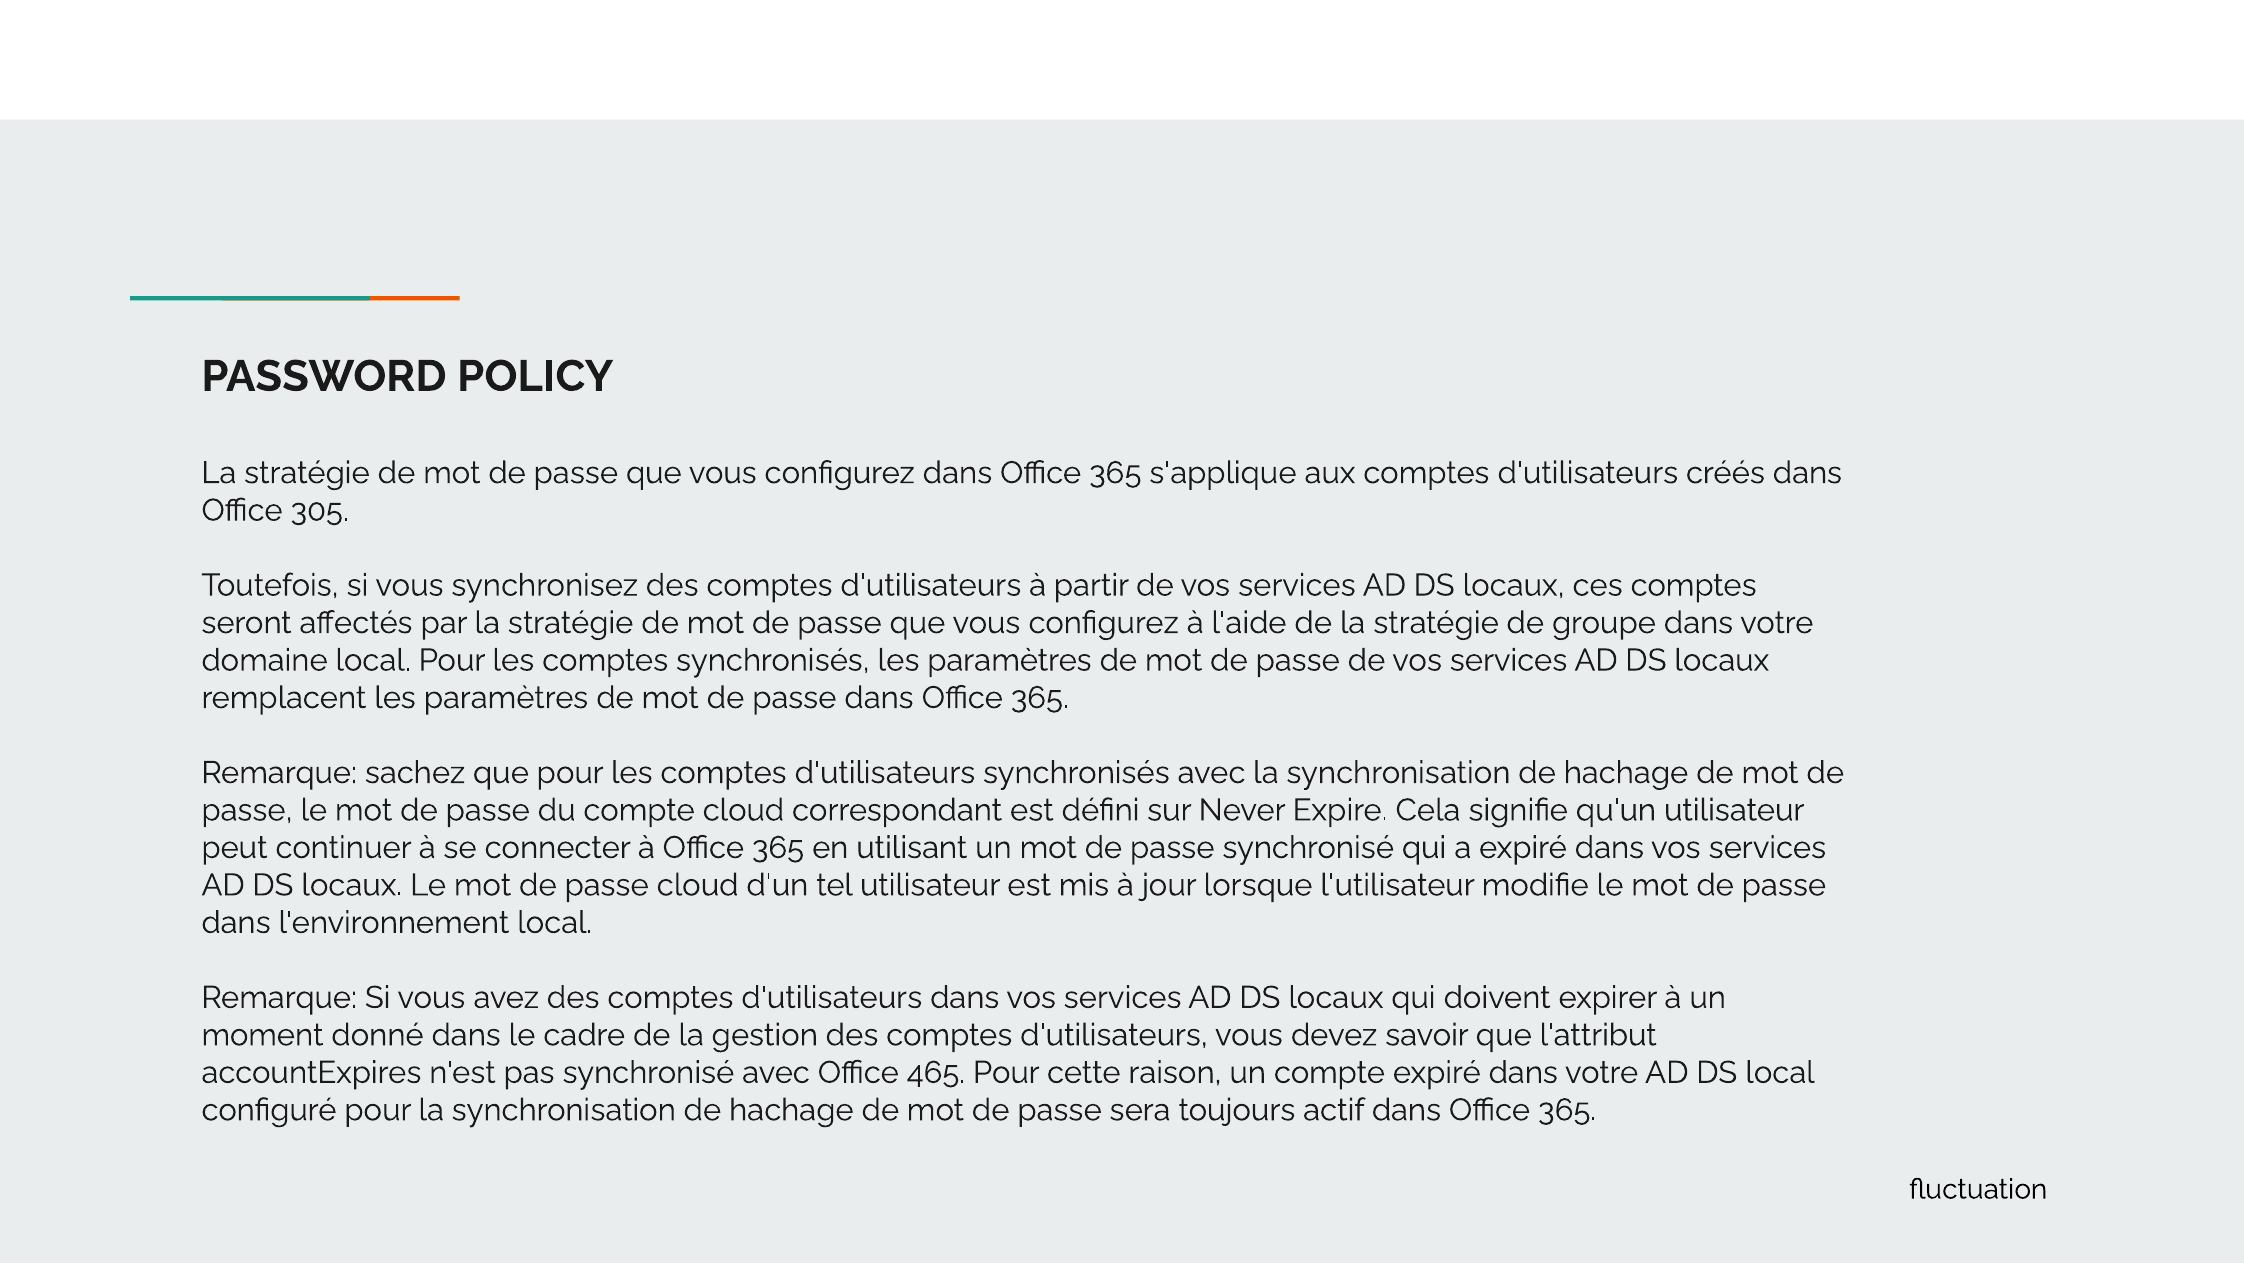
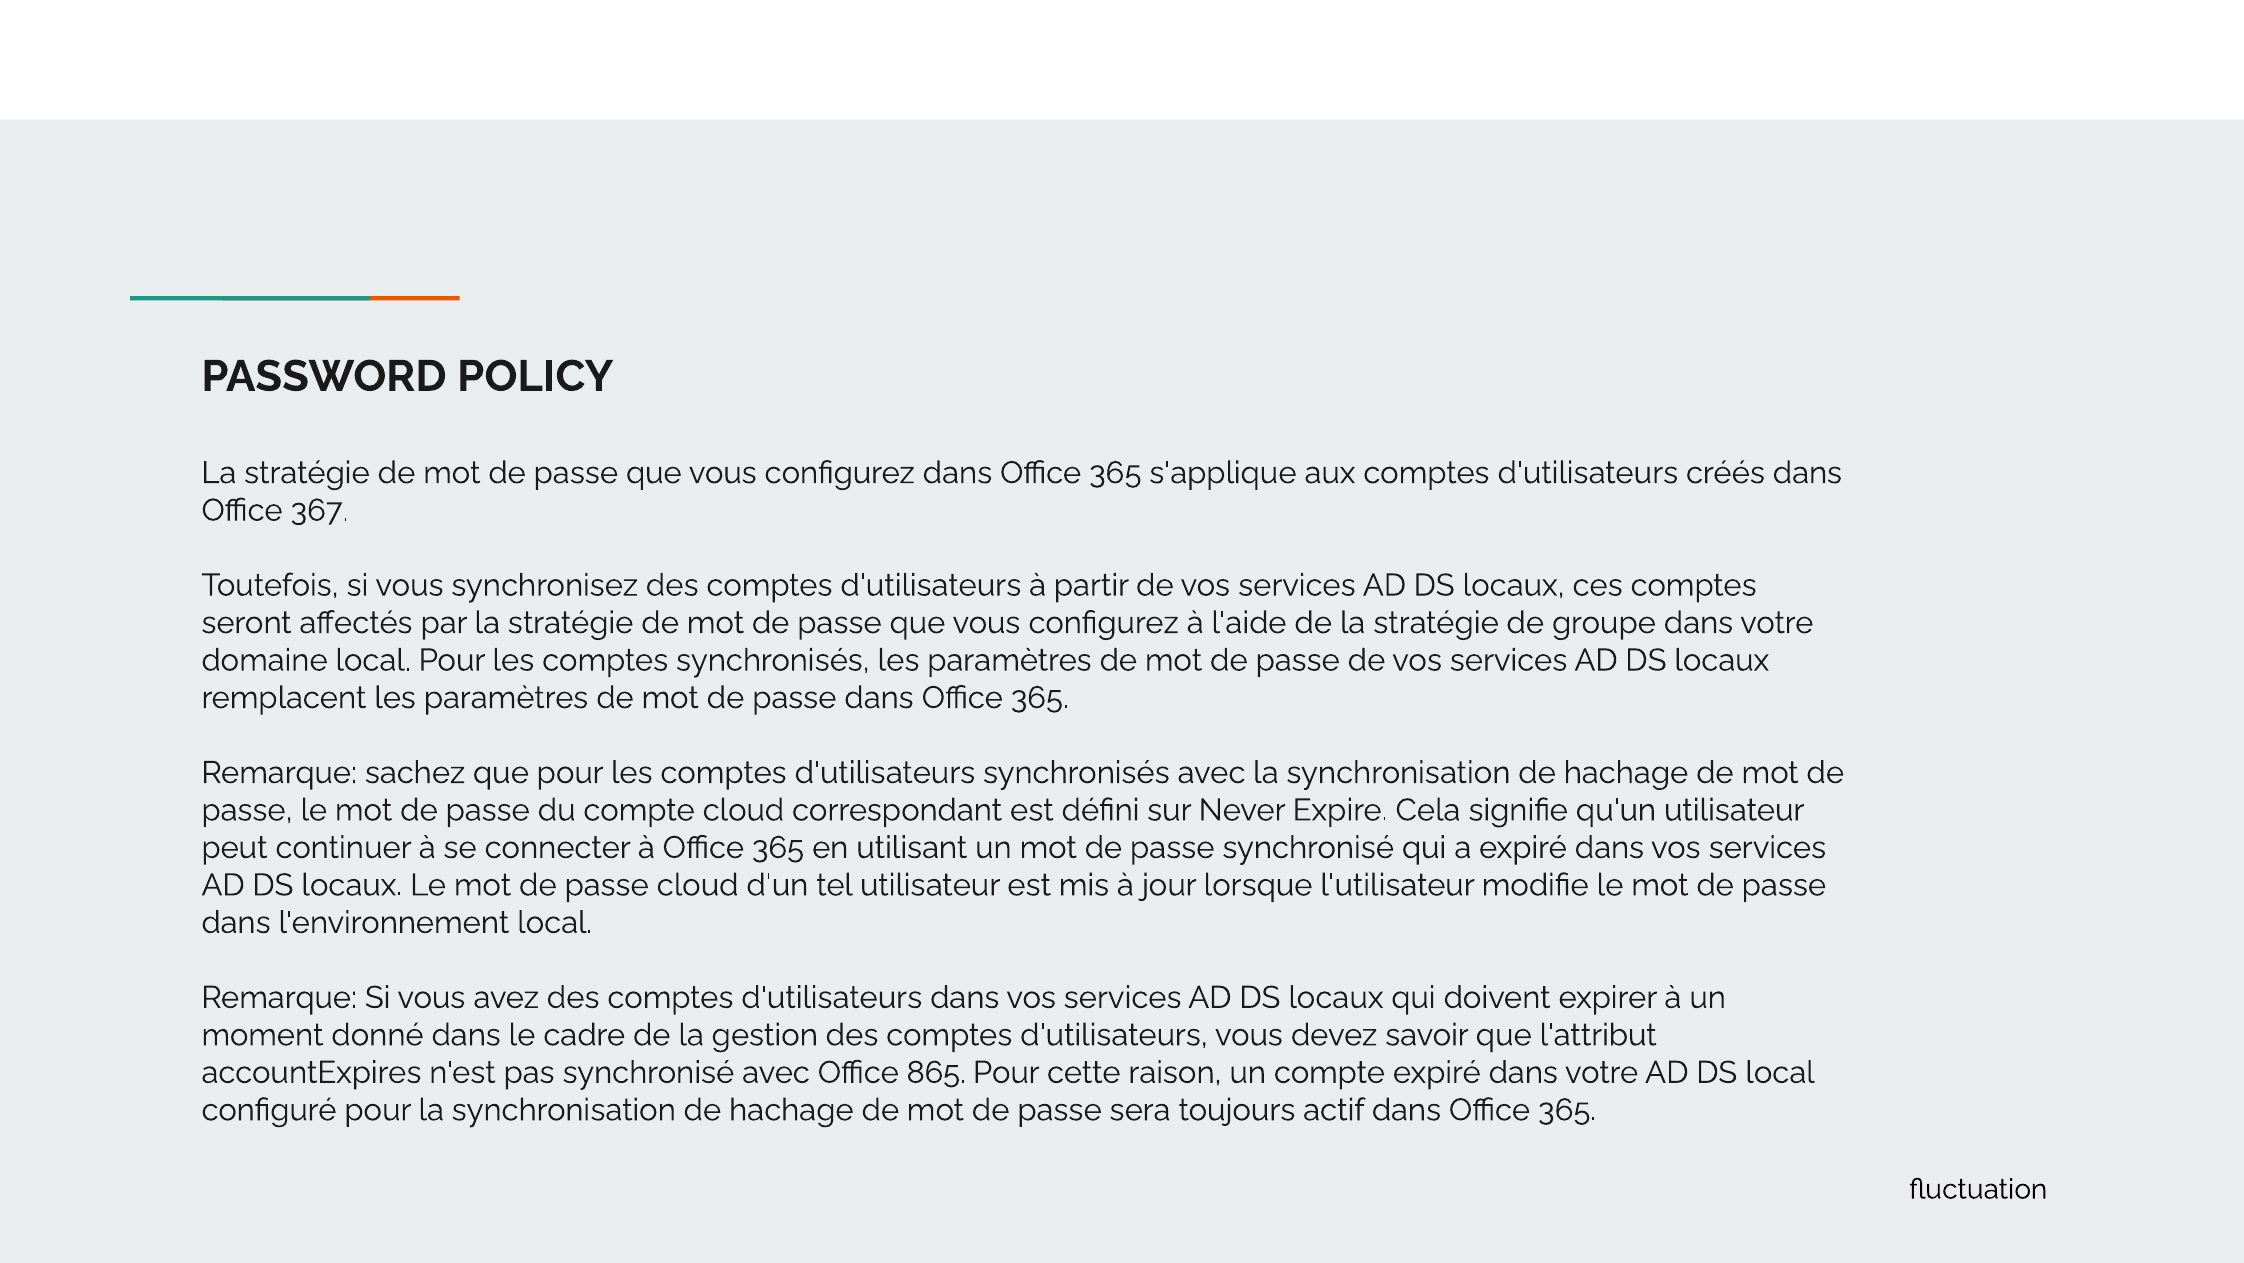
305: 305 -> 367 (319, 510)
465: 465 -> 865 (936, 1072)
